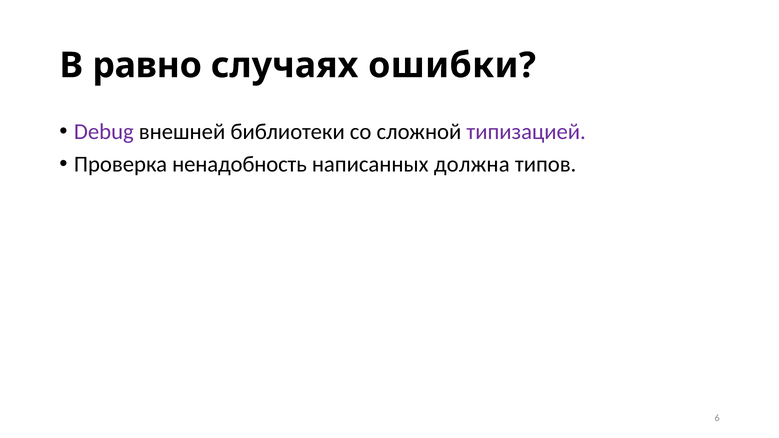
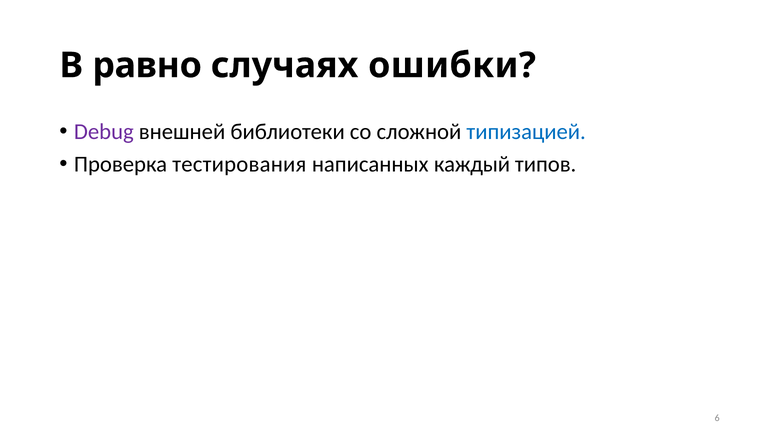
типизацией colour: purple -> blue (526, 132)
ненадобность: ненадобность -> тестирования (239, 164)
должна: должна -> каждый (472, 164)
